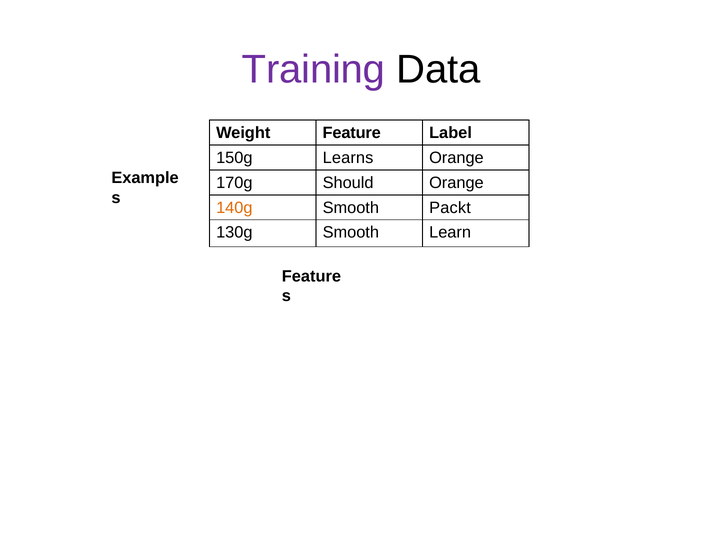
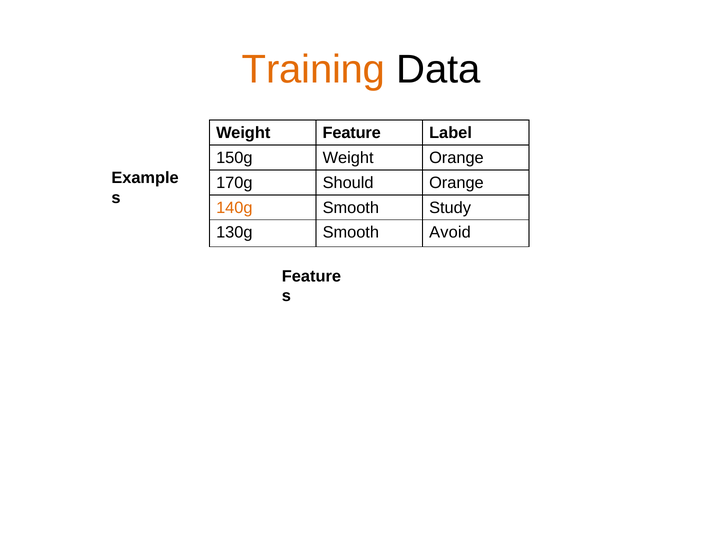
Training colour: purple -> orange (314, 70)
150g Learns: Learns -> Weight (348, 158)
Packt: Packt -> Study (450, 208)
Learn: Learn -> Avoid (450, 233)
